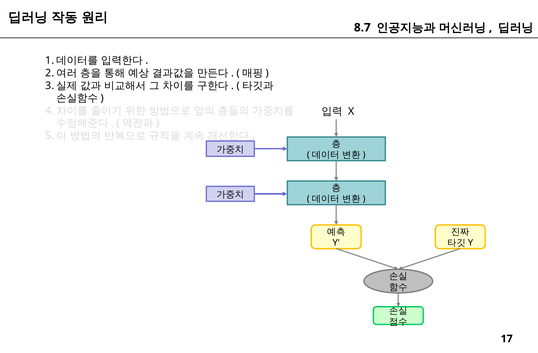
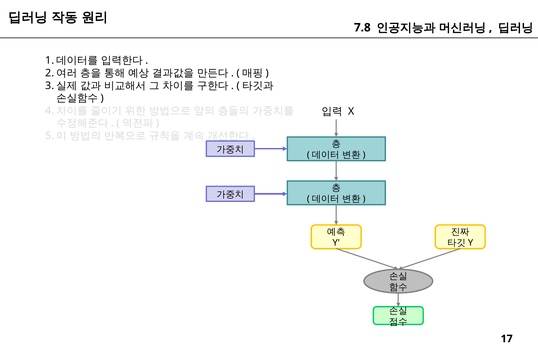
8.7: 8.7 -> 7.8 (362, 28)
